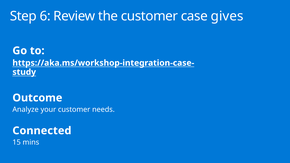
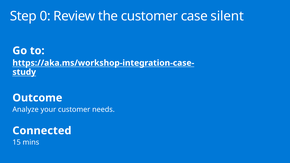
6: 6 -> 0 (45, 16)
gives: gives -> silent (227, 16)
